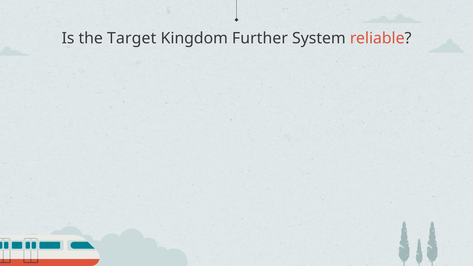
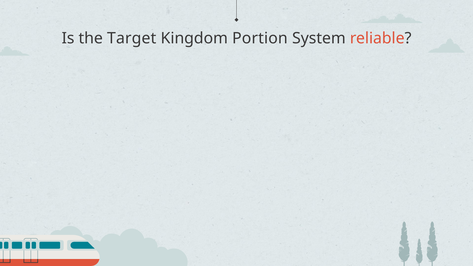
Further: Further -> Portion (260, 38)
